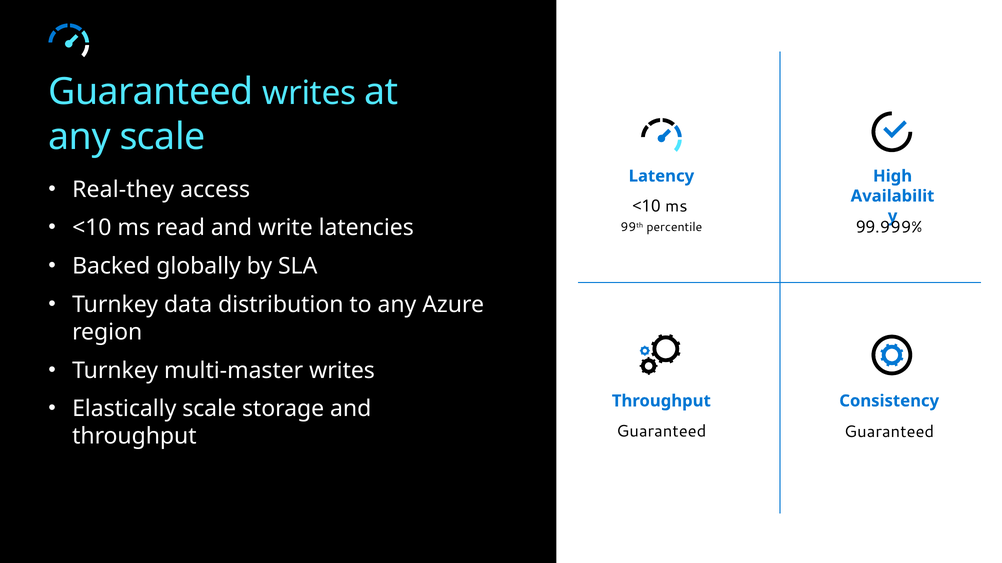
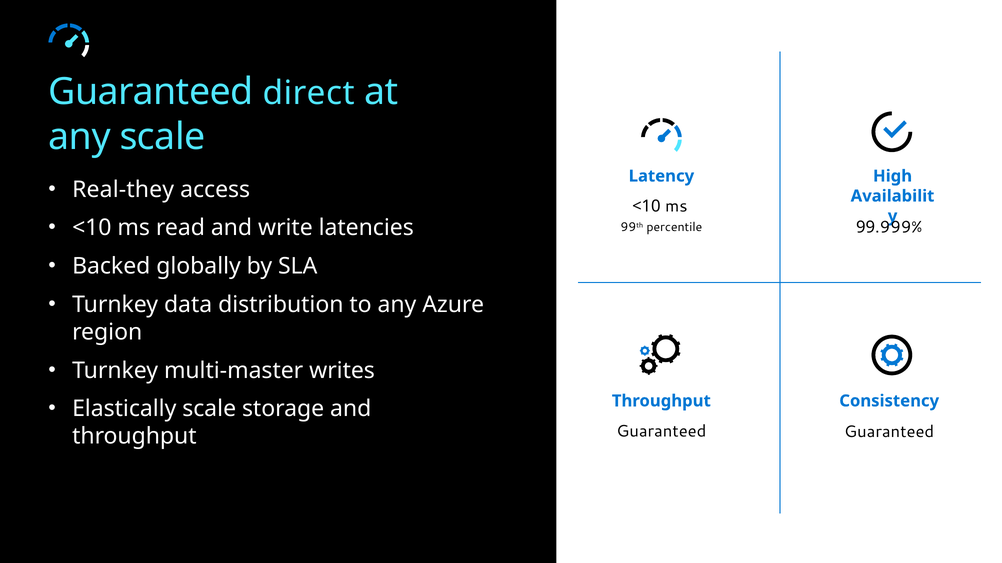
Guaranteed writes: writes -> direct (309, 93)
